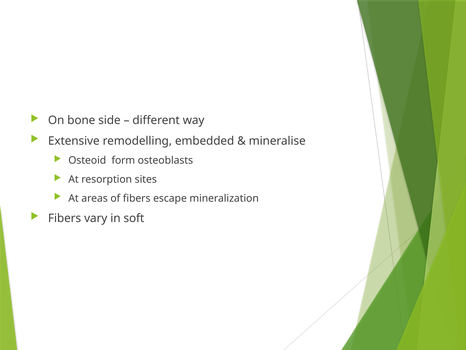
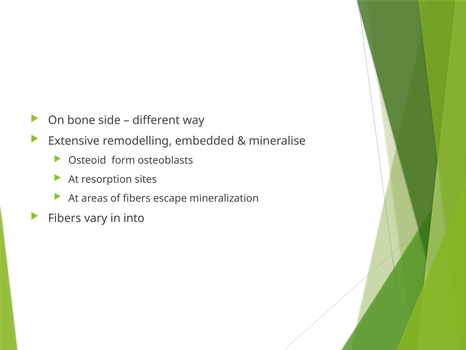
soft: soft -> into (134, 218)
